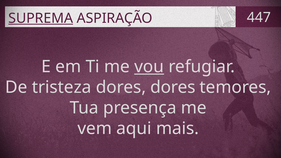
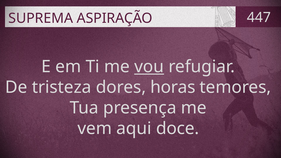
SUPREMA underline: present -> none (41, 18)
dores dores: dores -> horas (173, 87)
mais: mais -> doce (178, 129)
